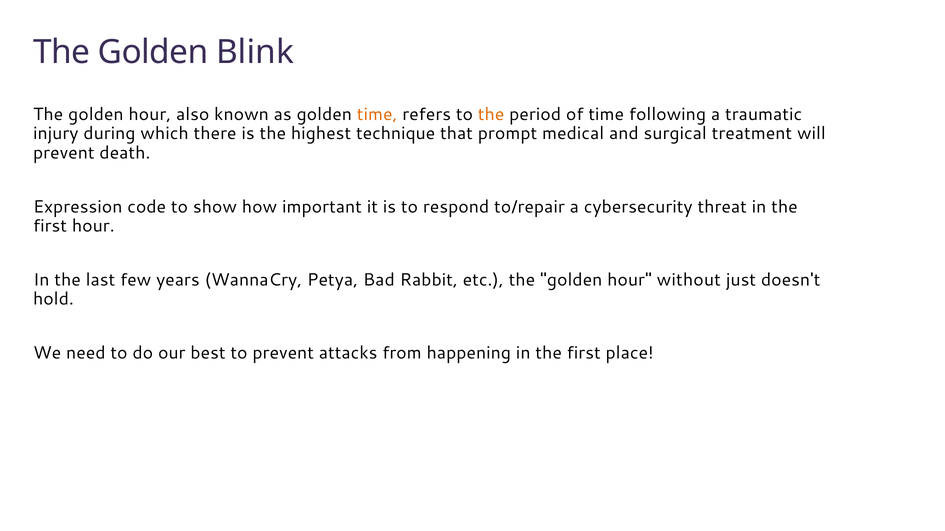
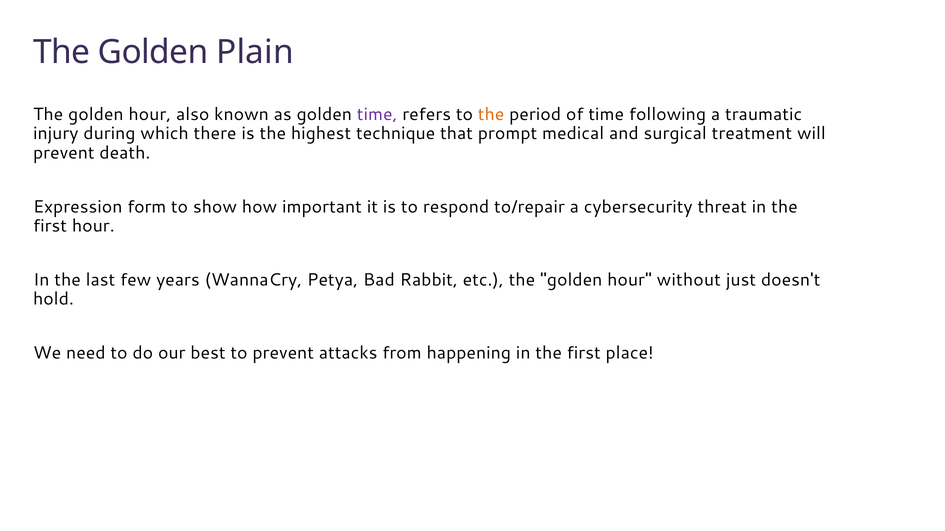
Blink: Blink -> Plain (255, 52)
time colour: orange -> purple (377, 115)
code: code -> form (147, 207)
